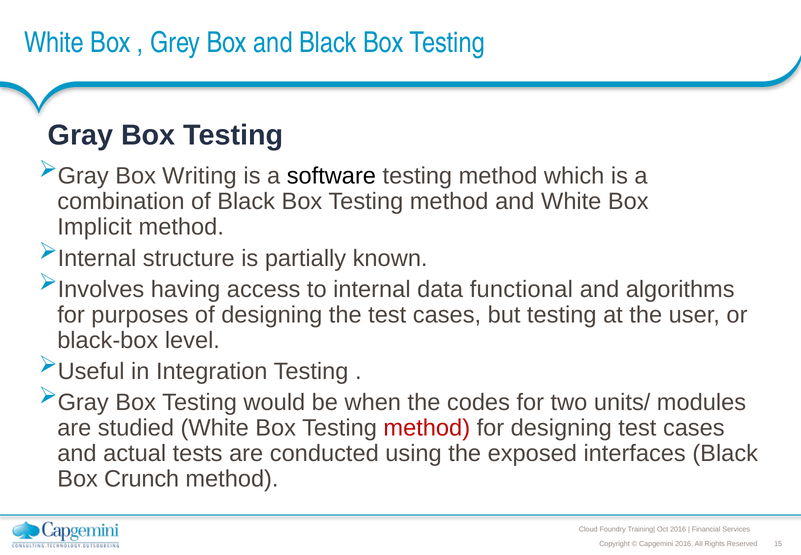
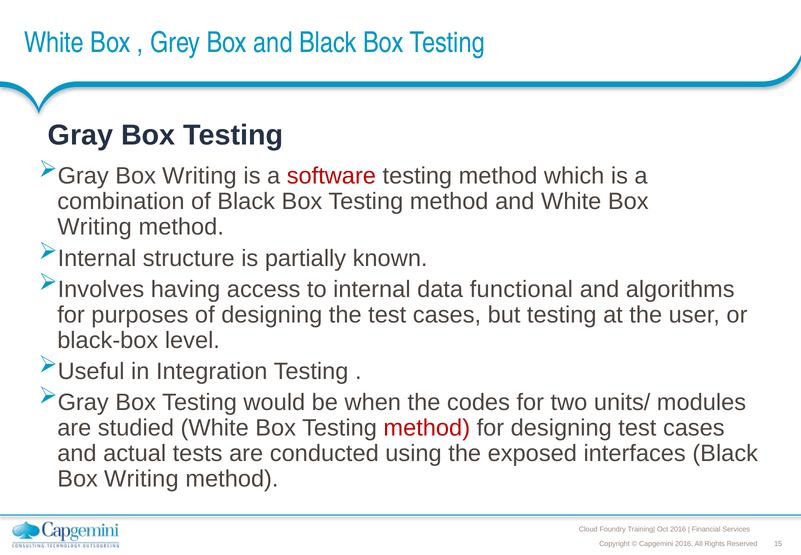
software colour: black -> red (331, 176)
Implicit: Implicit -> Writing (95, 227)
Crunch: Crunch -> Writing (141, 479)
